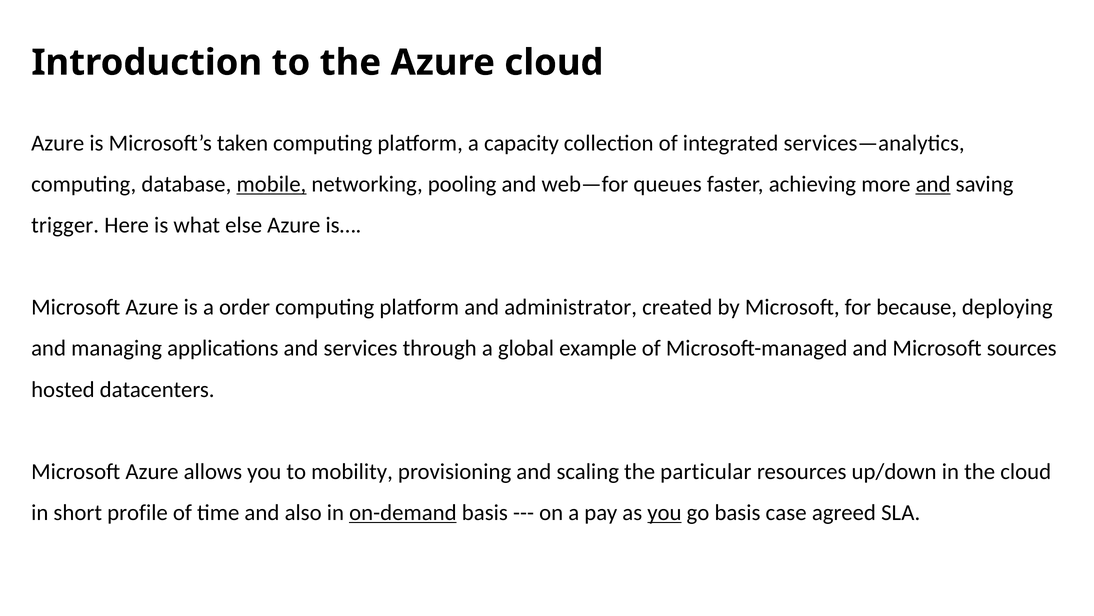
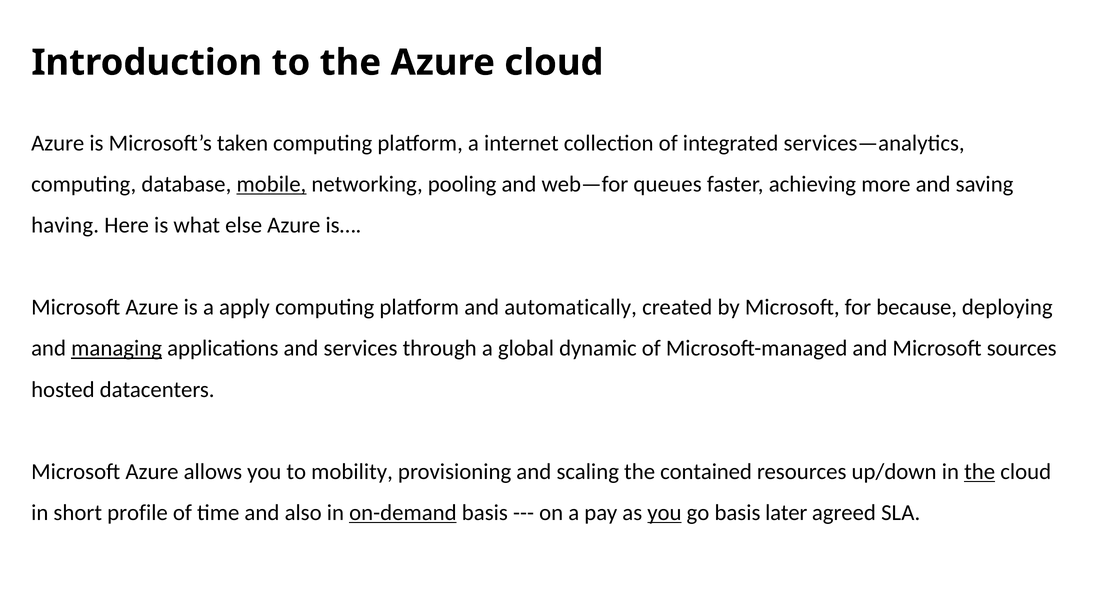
capacity: capacity -> internet (521, 143)
and underline: present -> none (933, 184)
trigger: trigger -> having (65, 225)
order: order -> apply (244, 307)
administrator: administrator -> automatically (571, 307)
managing underline: none -> present (117, 348)
example: example -> dynamic (598, 348)
particular: particular -> contained (706, 471)
the underline: none -> present (980, 471)
case: case -> later (786, 512)
